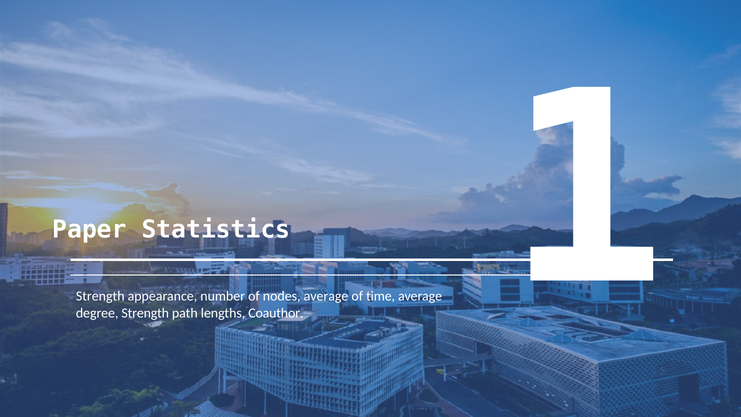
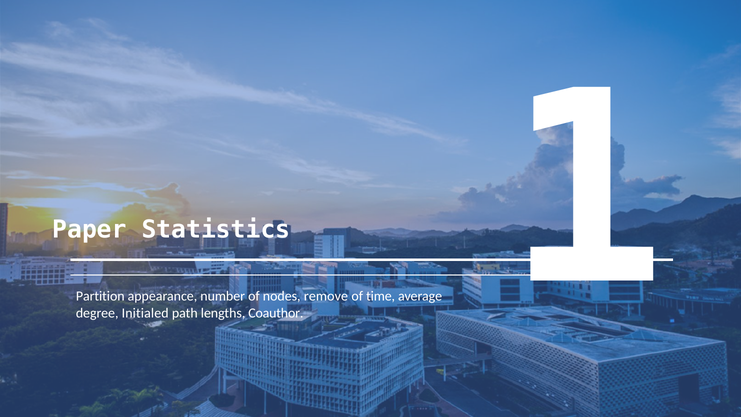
Strength: Strength -> Partition (100, 296)
nodes average: average -> remove (326, 296)
degree Strength: Strength -> Initialed (145, 313)
